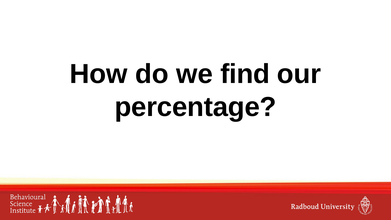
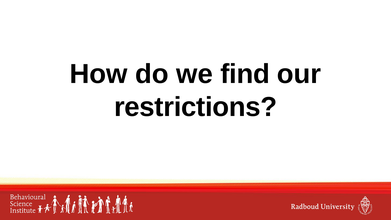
percentage: percentage -> restrictions (196, 107)
